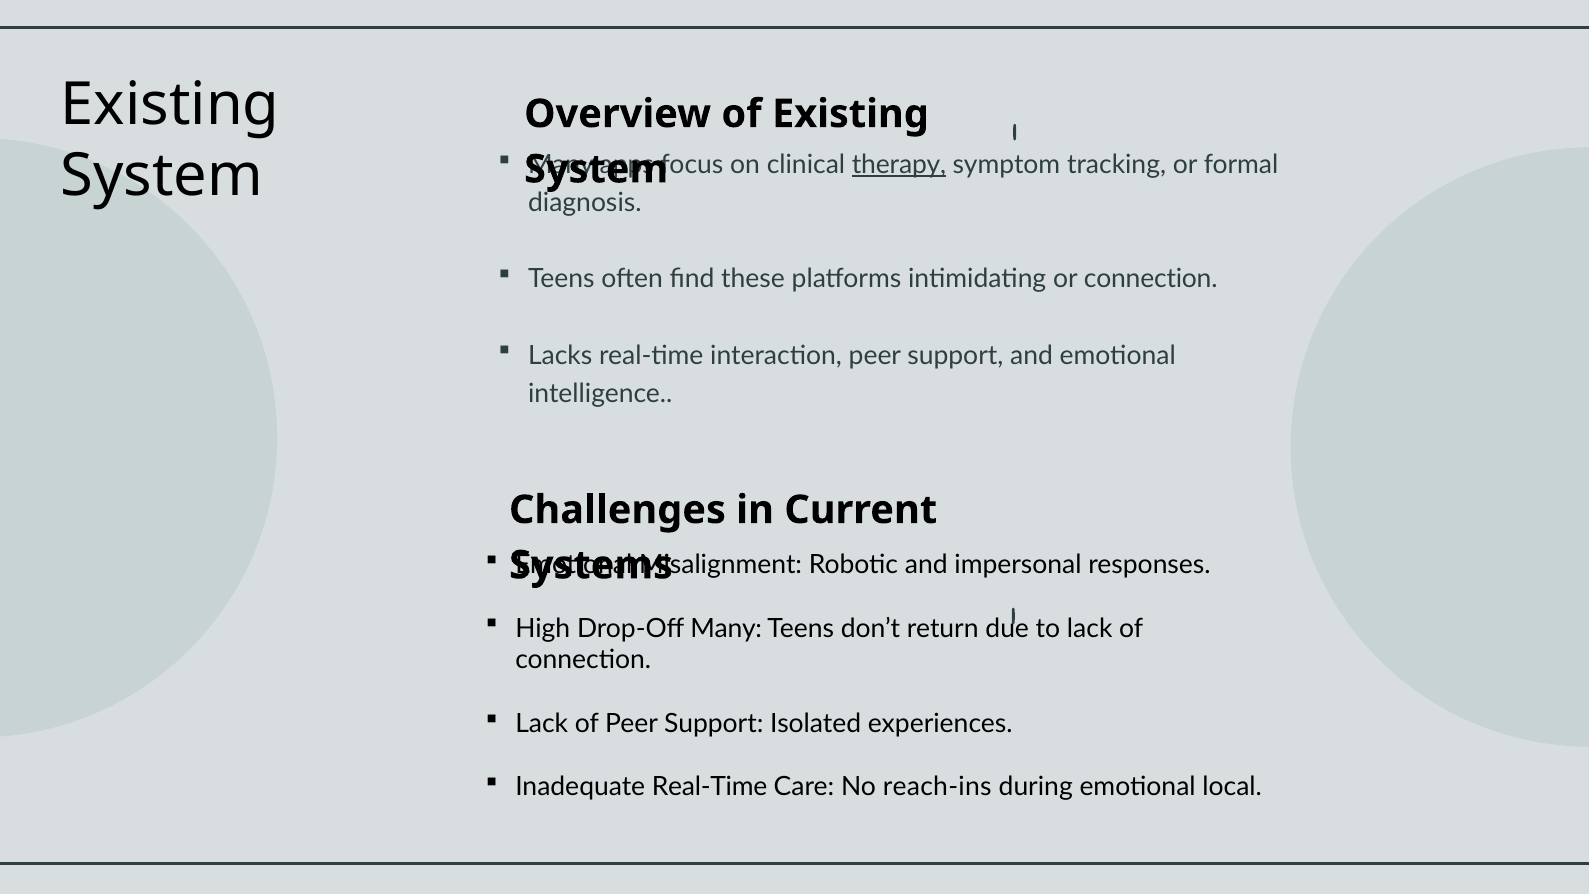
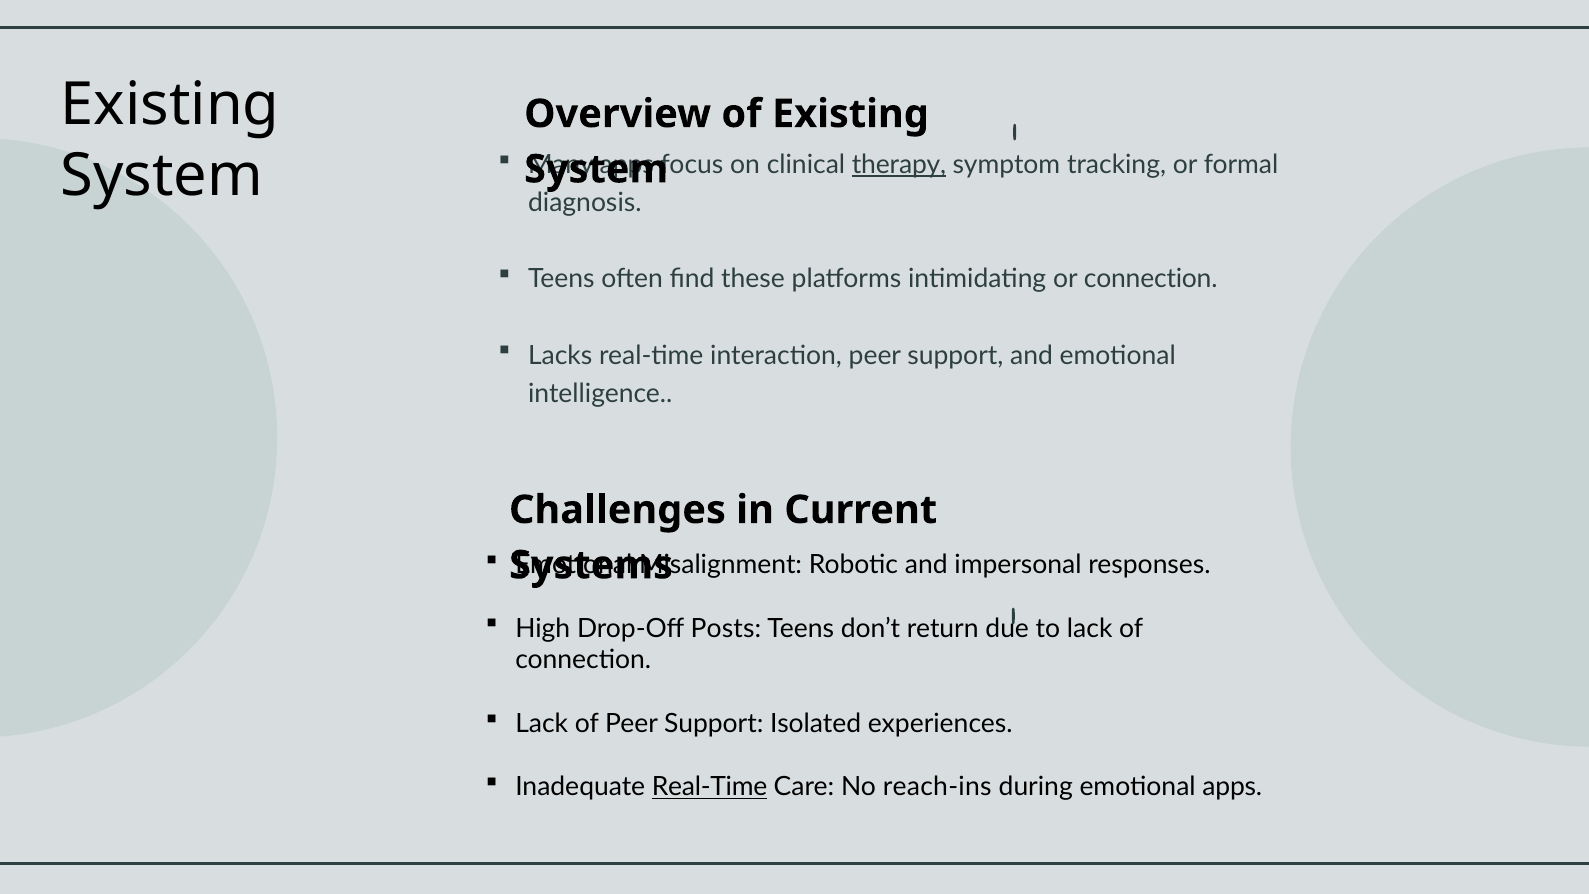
Drop-Off Many: Many -> Posts (726, 628)
Real-Time underline: none -> present (710, 787)
emotional local: local -> apps (1232, 787)
